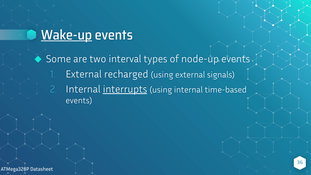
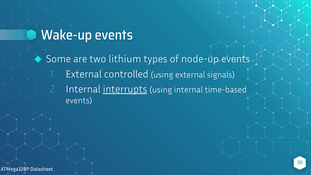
Wake-up underline: present -> none (67, 35)
interval: interval -> lithium (125, 59)
recharged: recharged -> controlled (126, 74)
